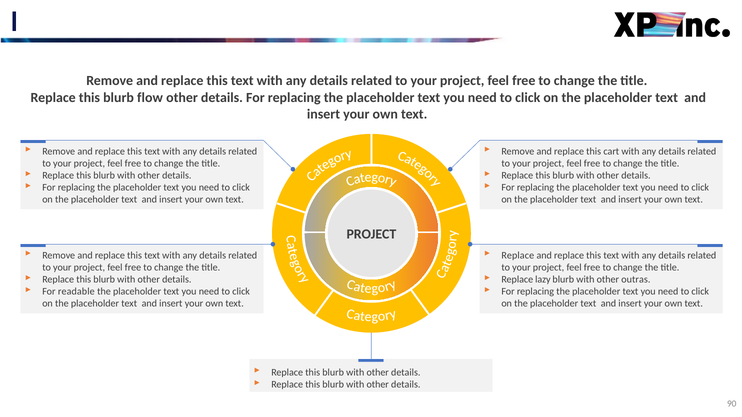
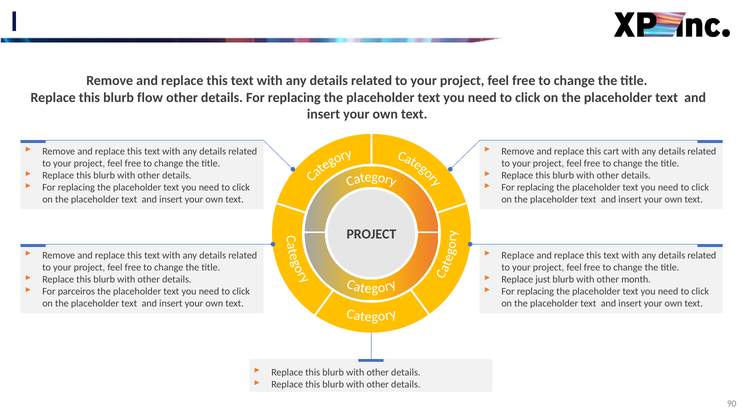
lazy: lazy -> just (543, 280)
outras: outras -> month (636, 280)
readable: readable -> parceiros (76, 292)
